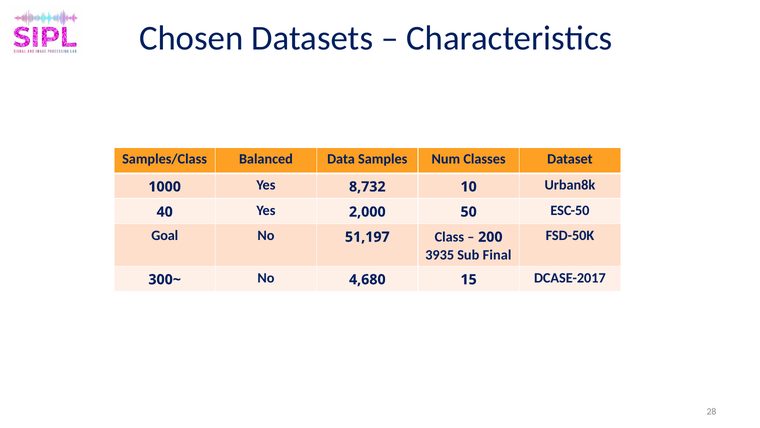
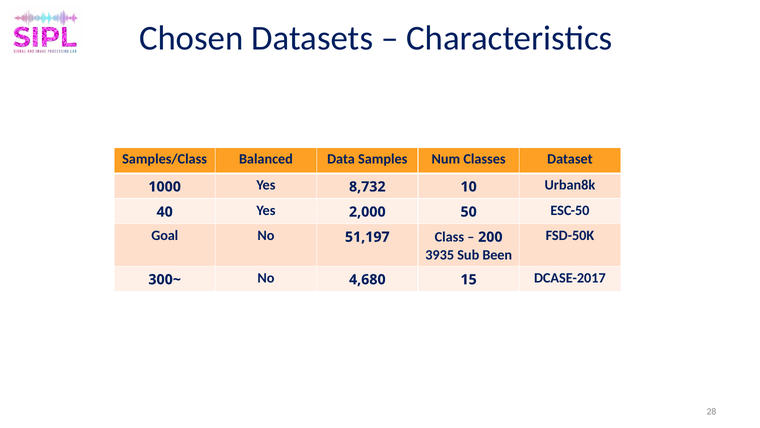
Final: Final -> Been (497, 255)
